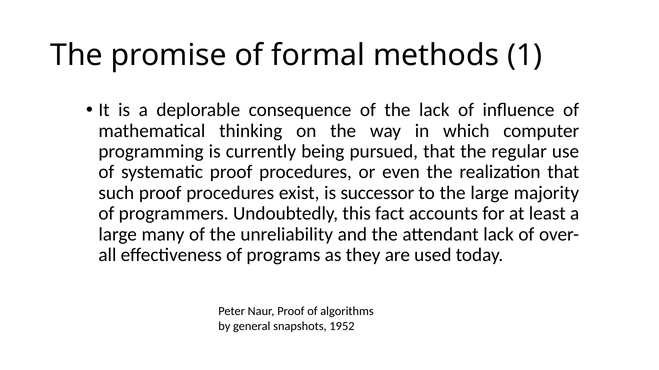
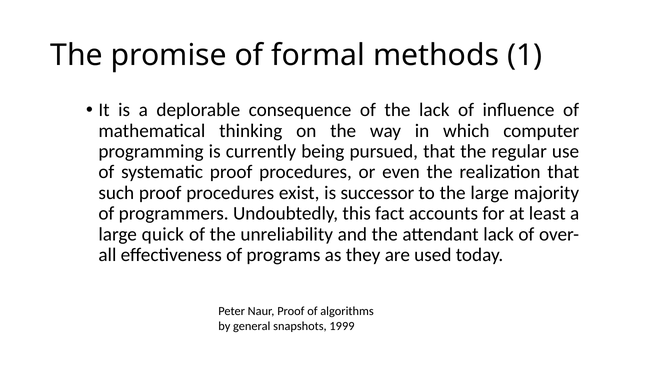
many: many -> quick (163, 235)
1952: 1952 -> 1999 (342, 327)
